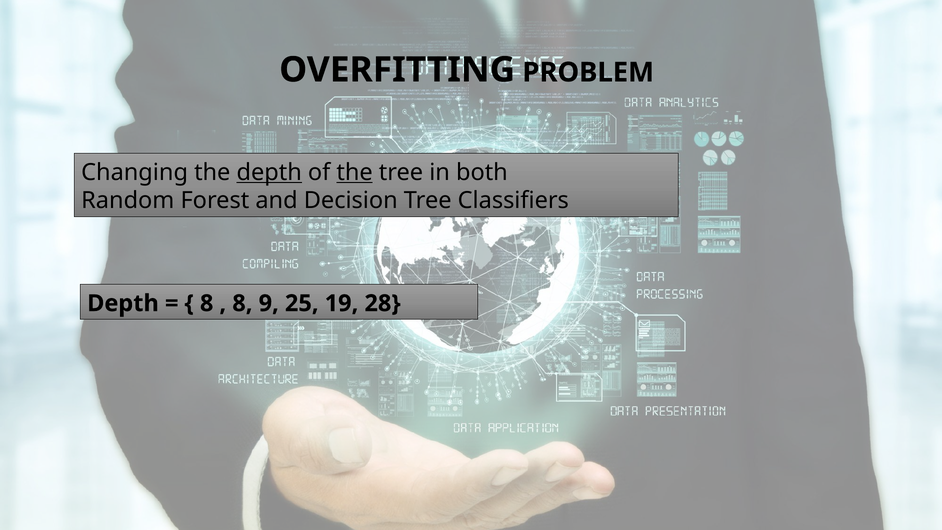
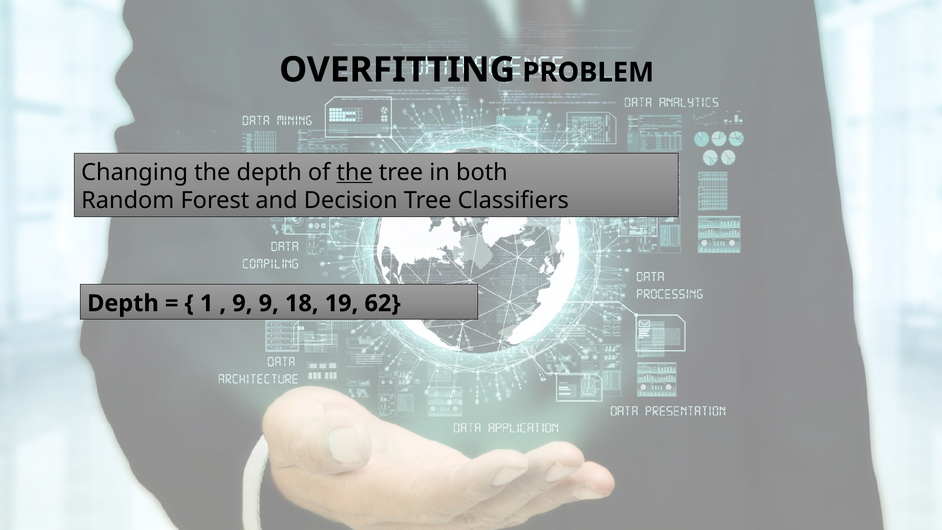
depth underline: present -> none (269, 172)
8: 8 -> 1 (207, 303)
8: 8 -> 9 (242, 303)
25: 25 -> 18 (302, 303)
28: 28 -> 62 (383, 303)
